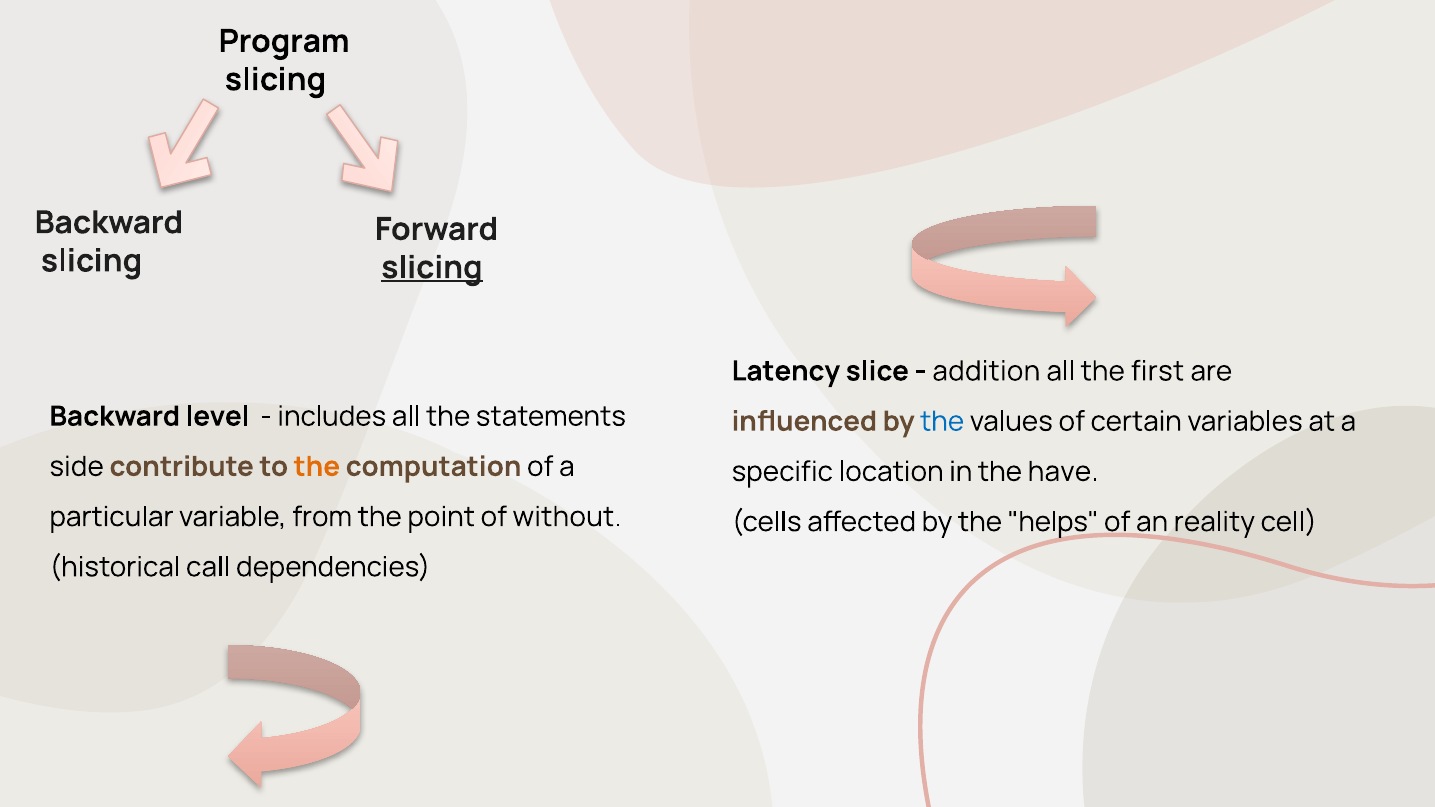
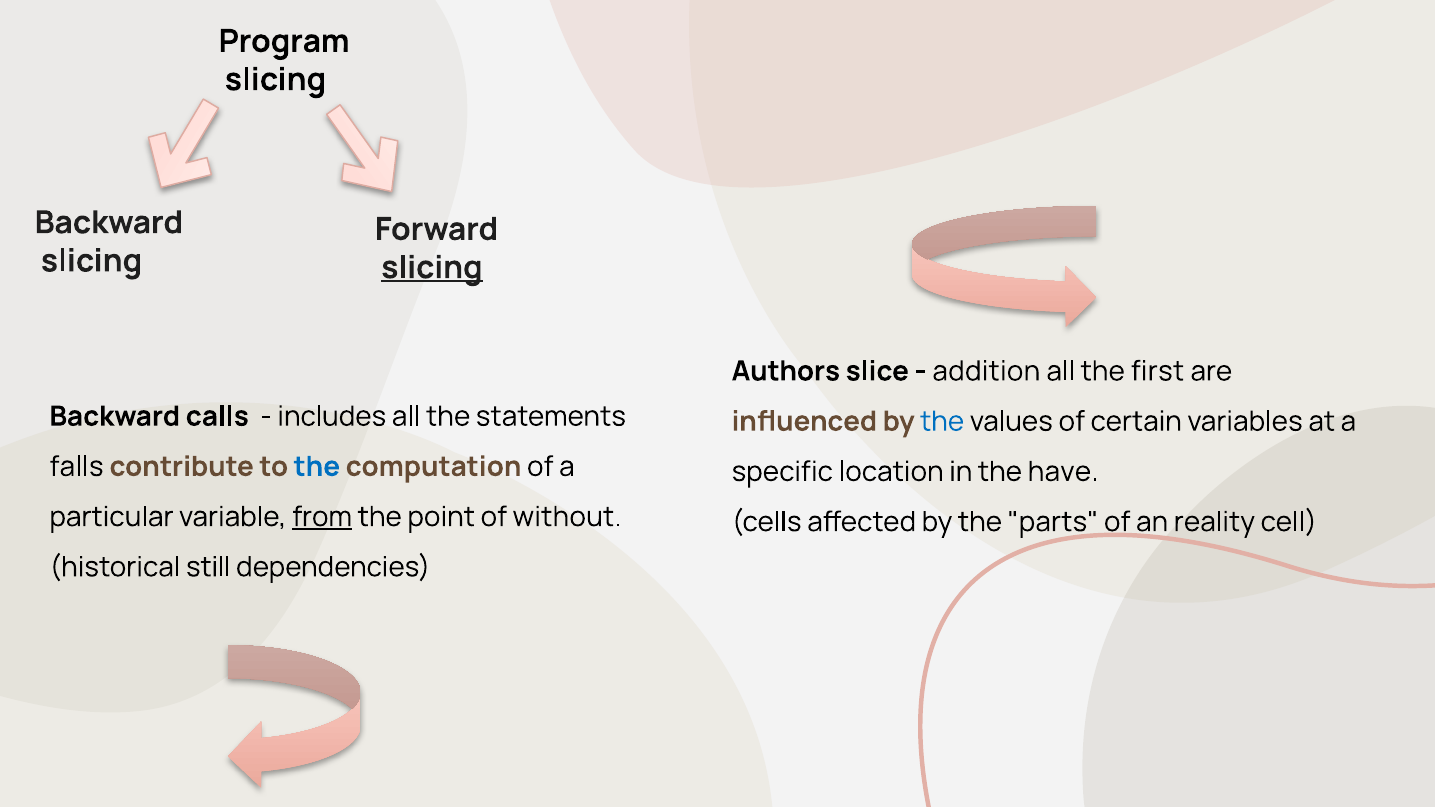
Latency: Latency -> Authors (786, 371)
level: level -> calls (217, 417)
side: side -> falls (77, 467)
the colour: orange -> blue (317, 467)
from underline: none -> present (322, 517)
helps: helps -> parts (1053, 522)
call: call -> still (208, 567)
